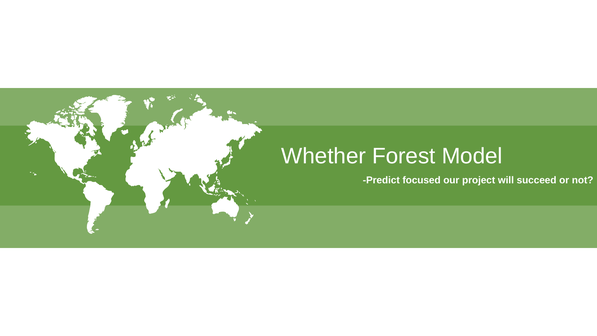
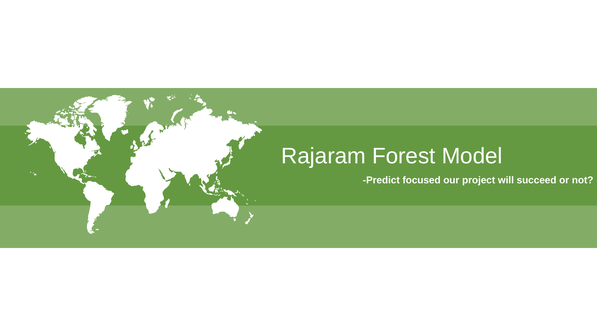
Whether: Whether -> Rajaram (324, 156)
